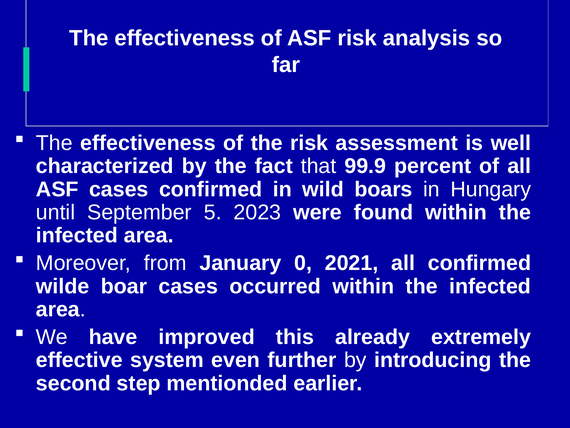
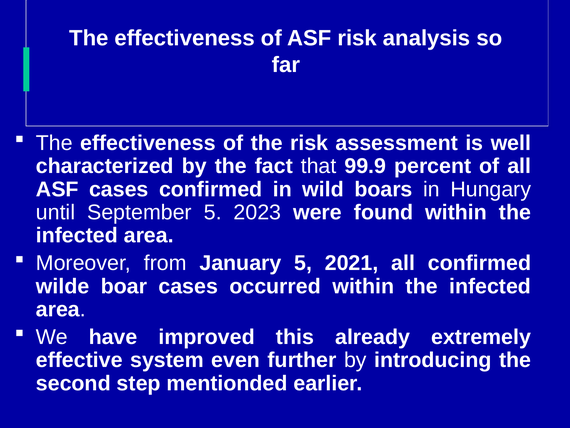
January 0: 0 -> 5 (303, 263)
